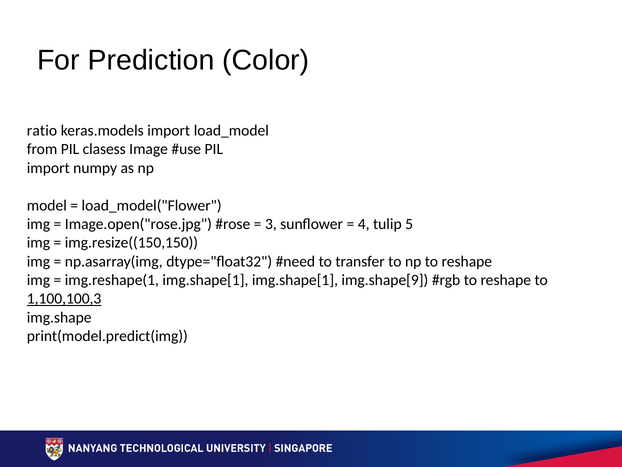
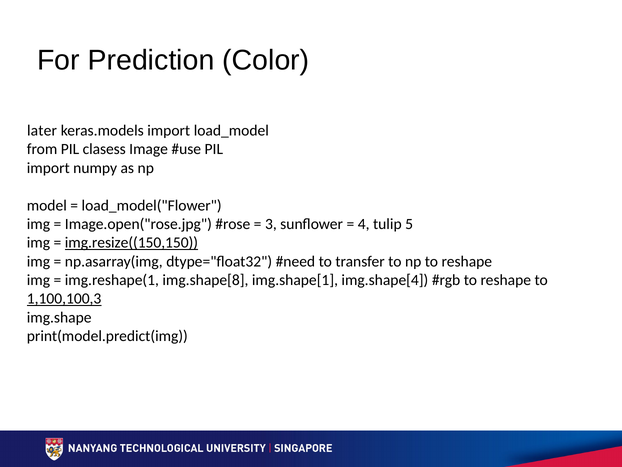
ratio: ratio -> later (42, 131)
img.resize((150,150 underline: none -> present (131, 242)
img.reshape(1 img.shape[1: img.shape[1 -> img.shape[8 (205, 280)
img.shape[9: img.shape[9 -> img.shape[4 (385, 280)
